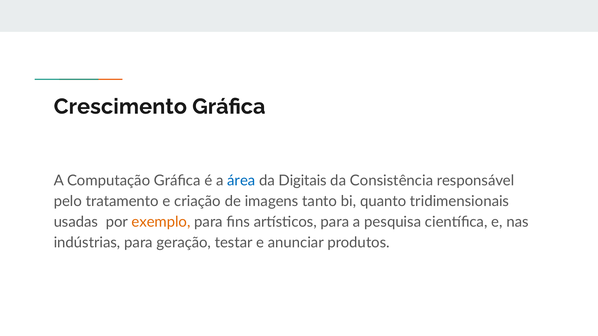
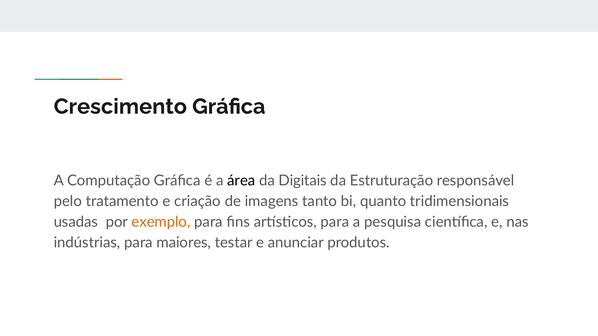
área colour: blue -> black (241, 181)
Consistência: Consistência -> Estruturação (392, 181)
geração: geração -> maiores (184, 243)
